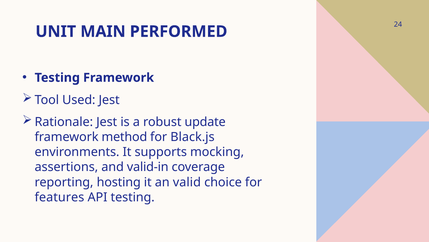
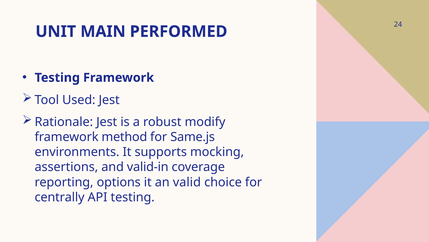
update: update -> modify (205, 122)
Black.js: Black.js -> Same.js (193, 137)
hosting: hosting -> options (119, 182)
features: features -> centrally (60, 197)
